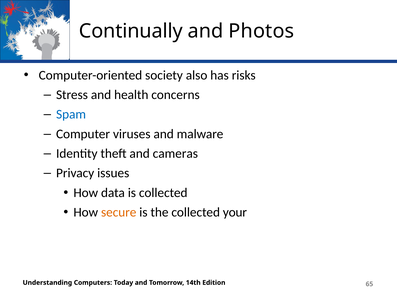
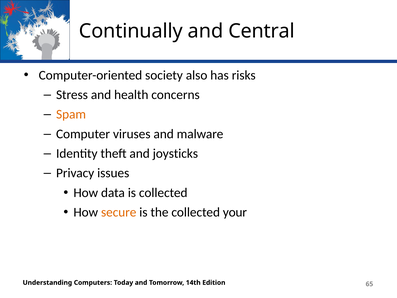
Photos: Photos -> Central (262, 31)
Spam colour: blue -> orange (71, 114)
cameras: cameras -> joysticks (175, 153)
